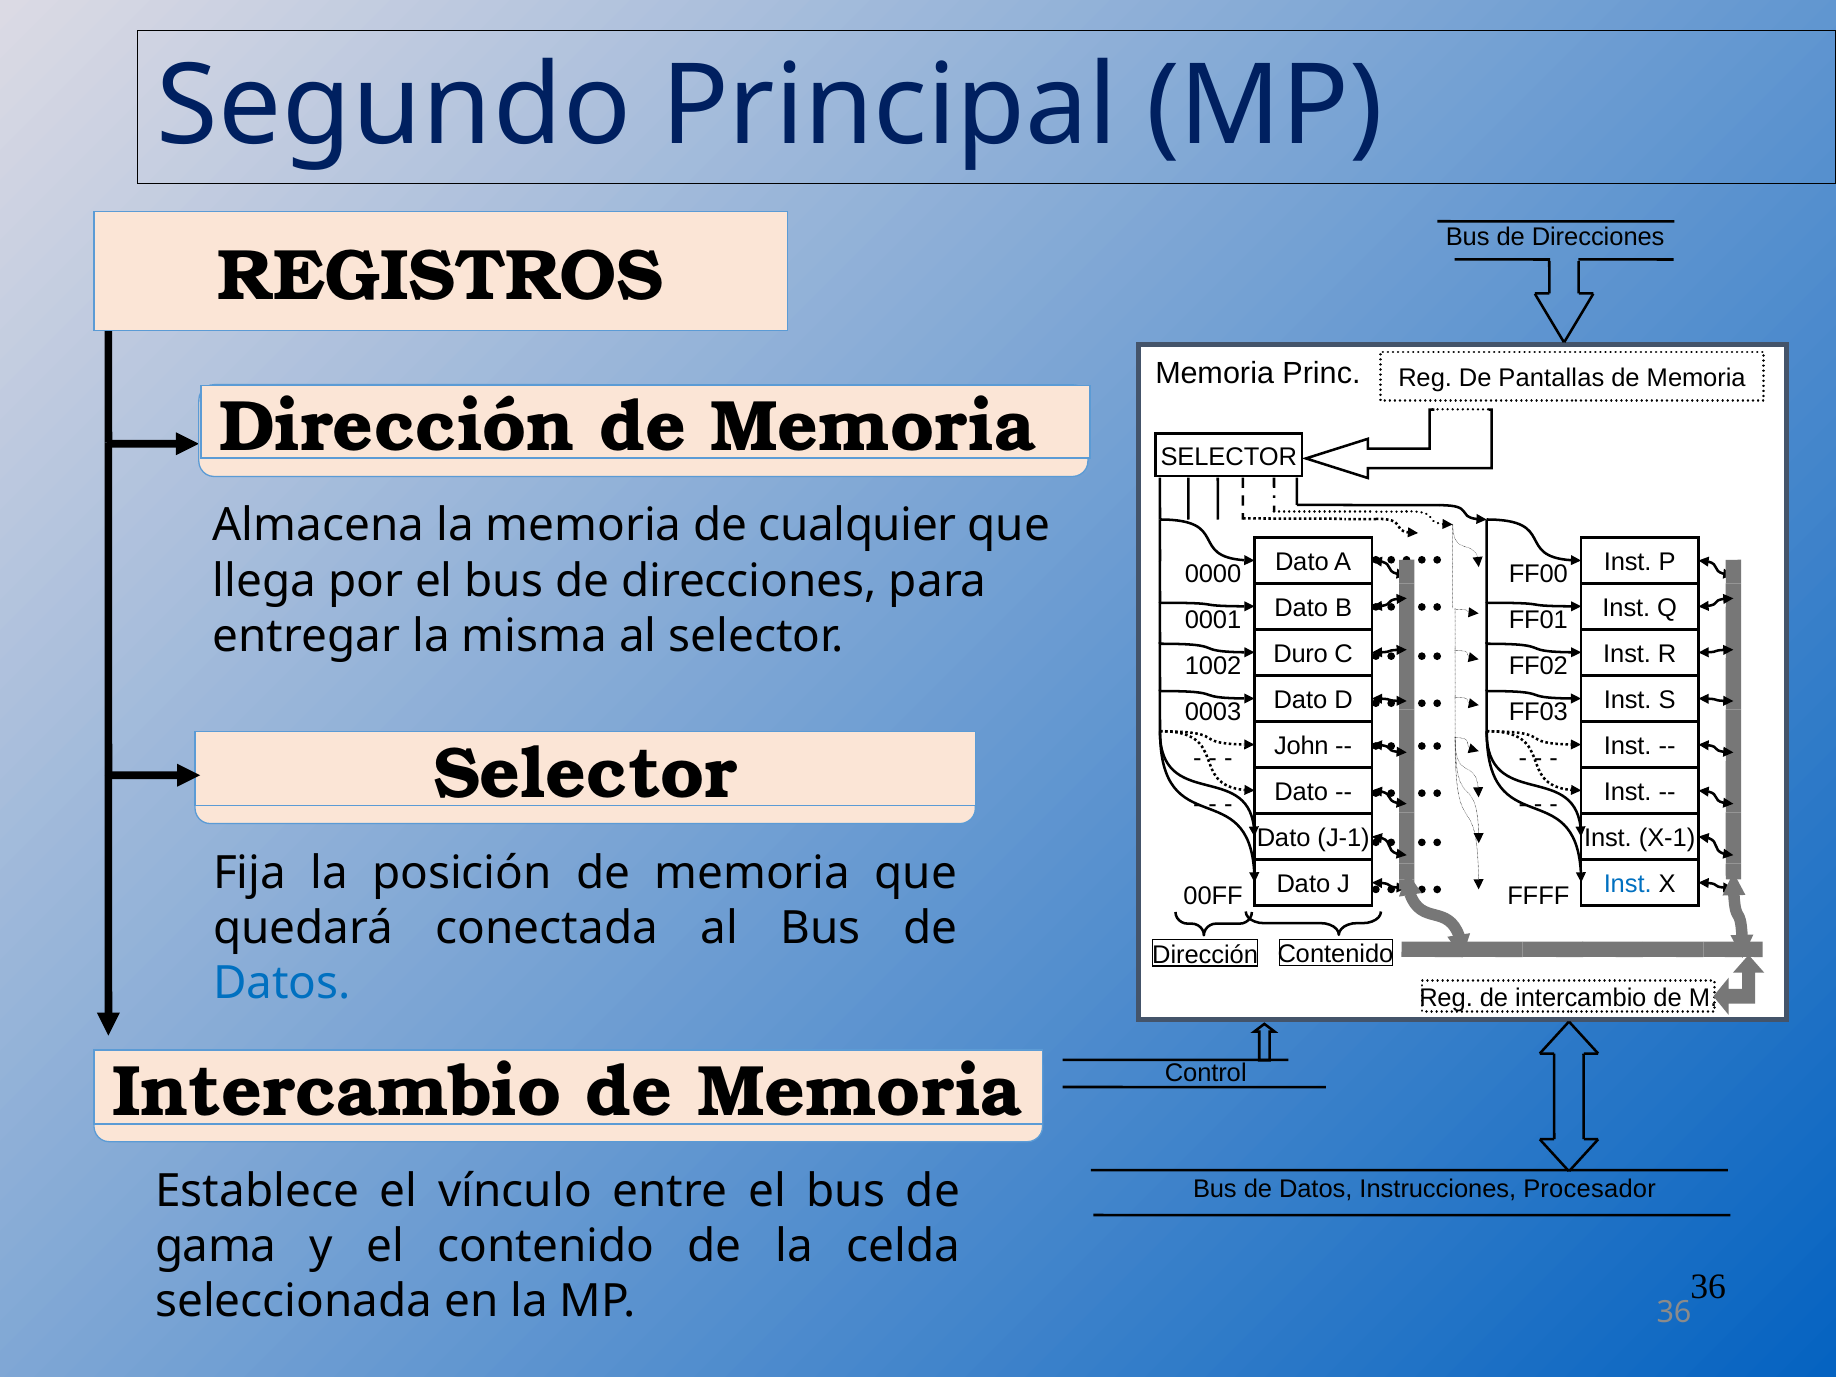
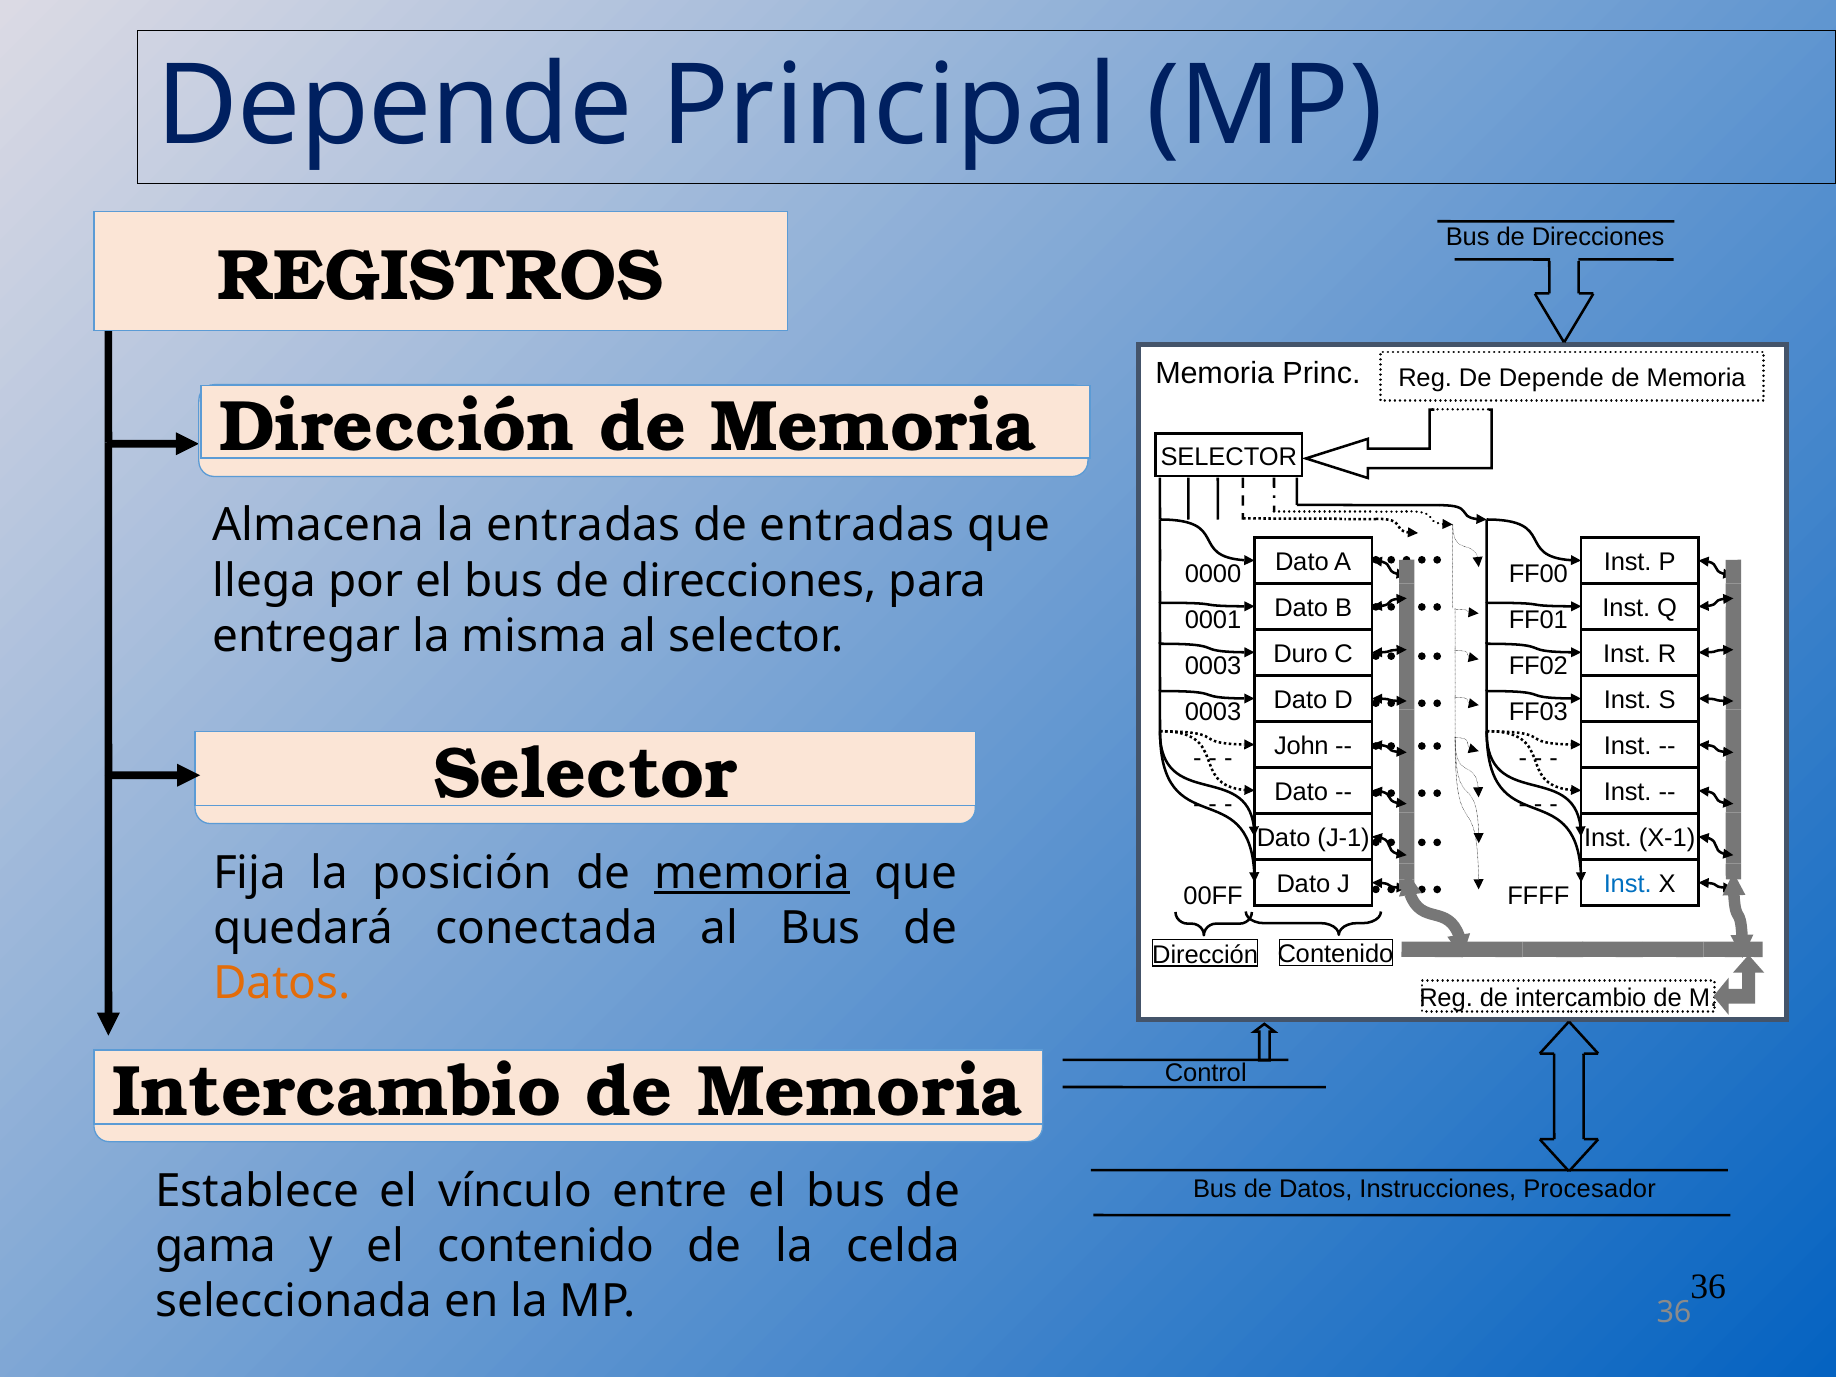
Segundo: Segundo -> Depende (394, 106)
De Pantallas: Pantallas -> Depende (1551, 378)
la memoria: memoria -> entradas (584, 526)
de cualquier: cualquier -> entradas (857, 526)
1002: 1002 -> 0003 (1213, 666)
memoria underline: none -> present (752, 873)
Datos colour: blue -> orange (282, 983)
